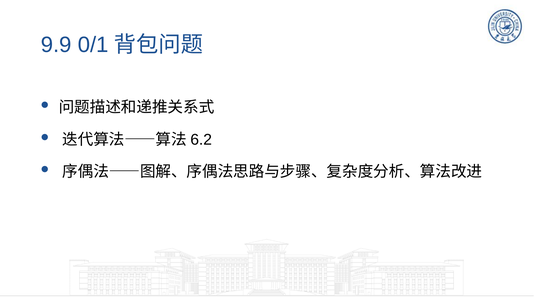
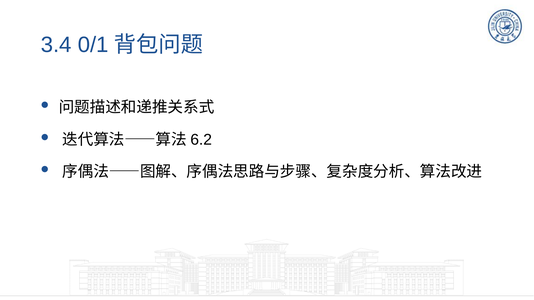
9.9: 9.9 -> 3.4 (56, 45)
